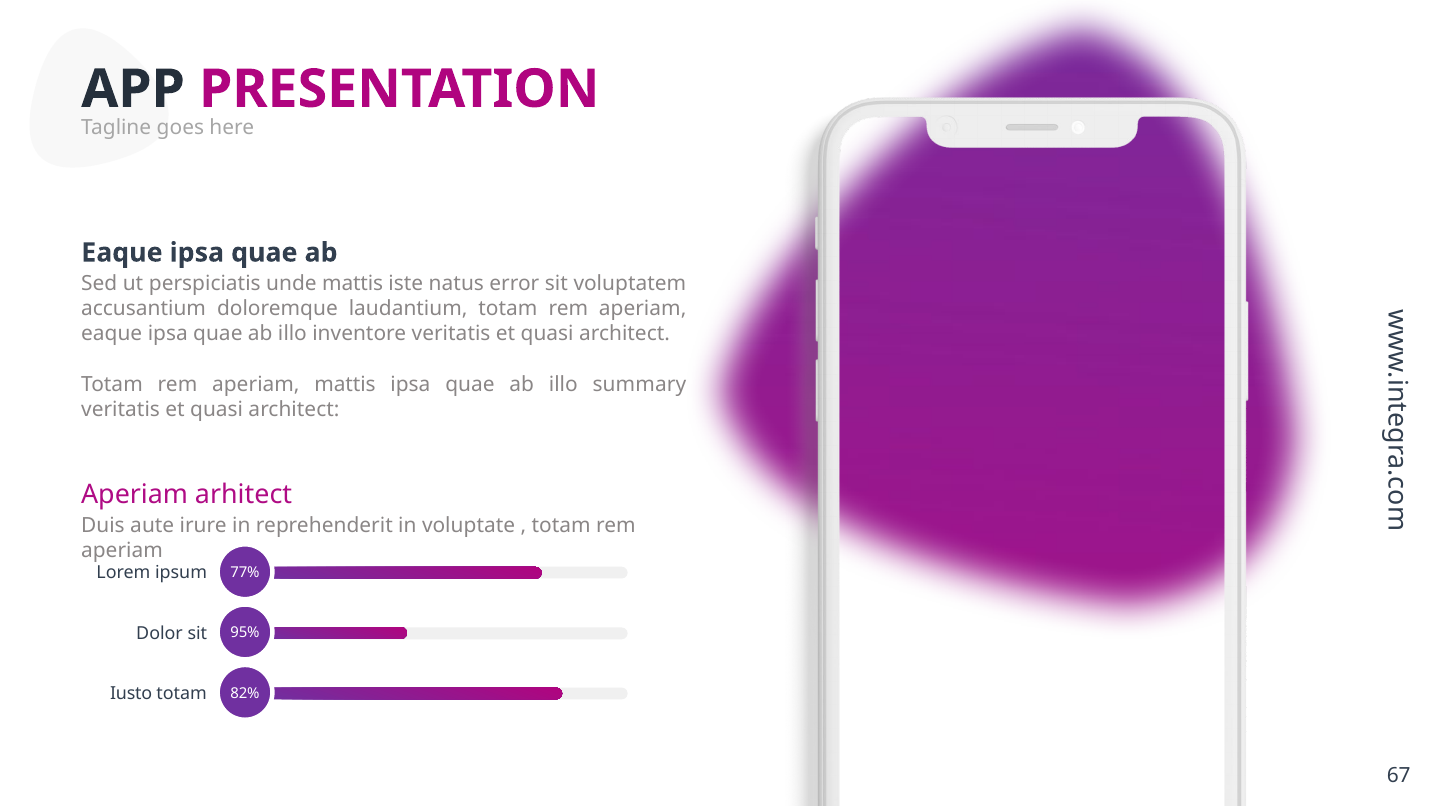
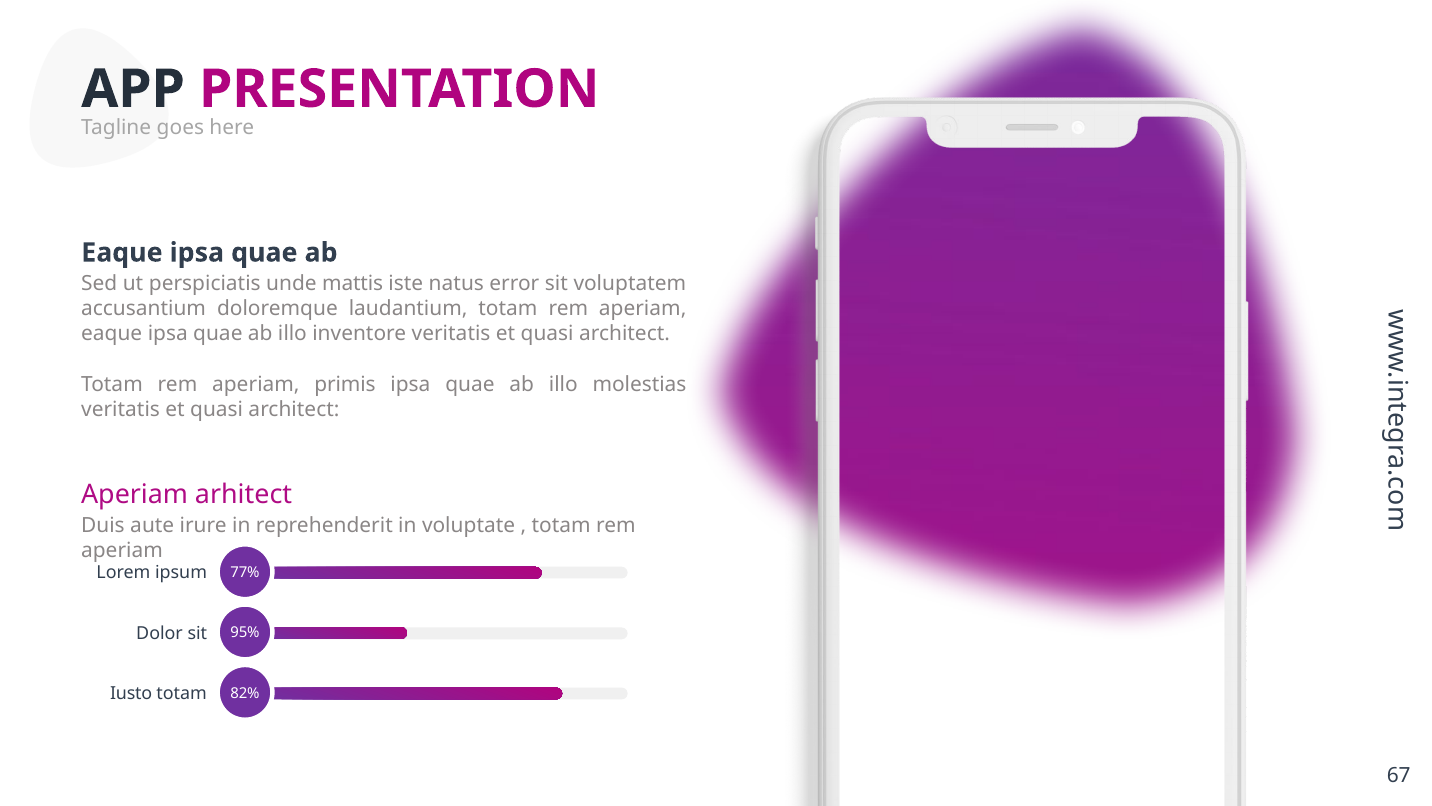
aperiam mattis: mattis -> primis (345, 384)
summary: summary -> molestias (639, 384)
